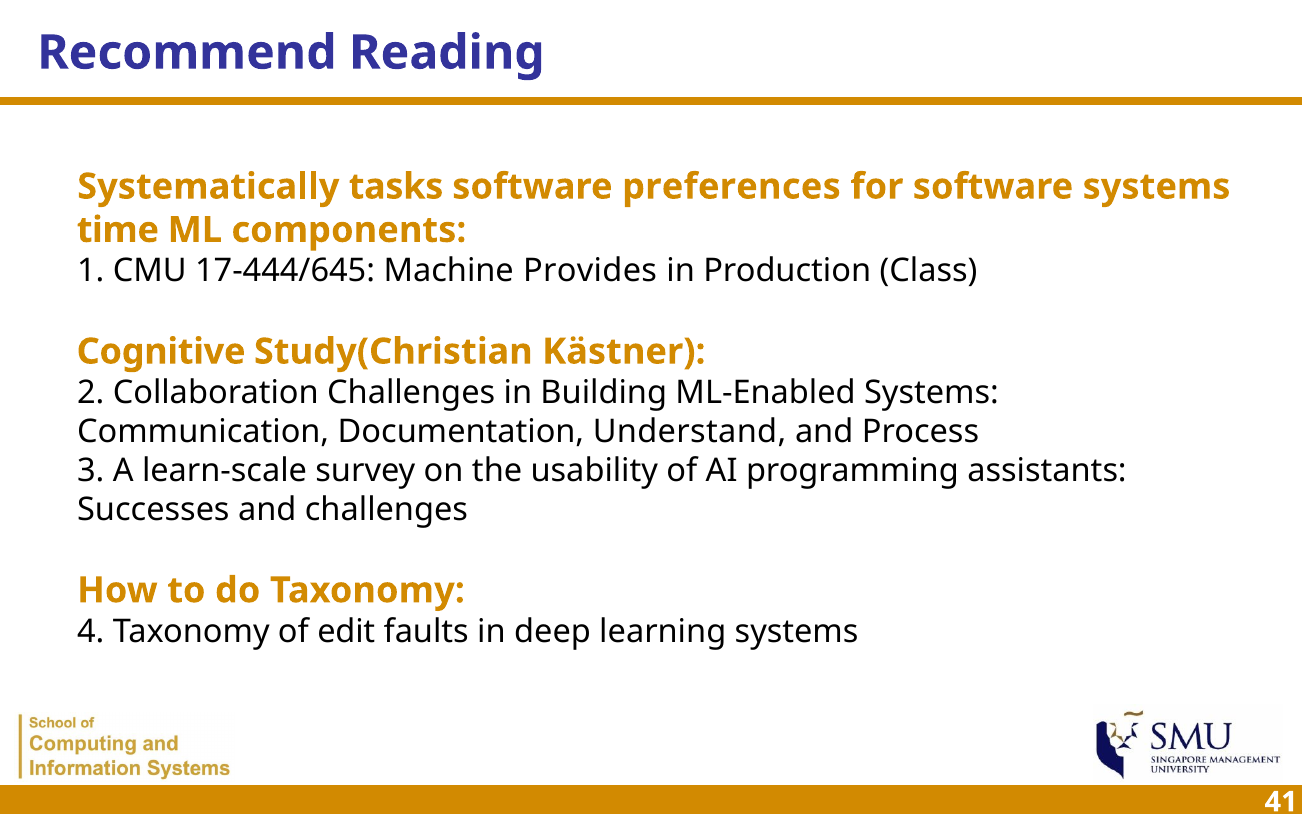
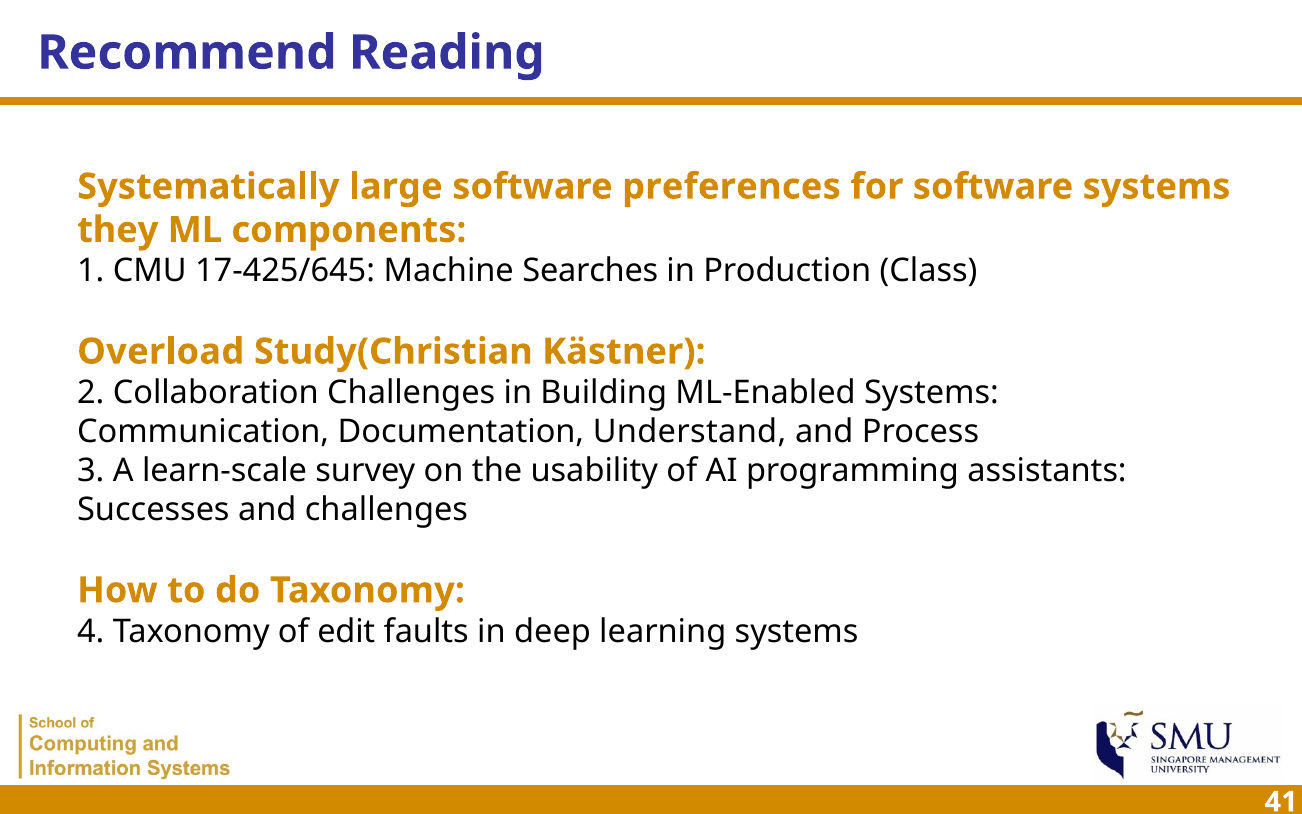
tasks: tasks -> large (396, 187)
time: time -> they (118, 230)
17-444/645: 17-444/645 -> 17-425/645 (285, 271)
Provides: Provides -> Searches (590, 271)
Cognitive: Cognitive -> Overload (161, 351)
